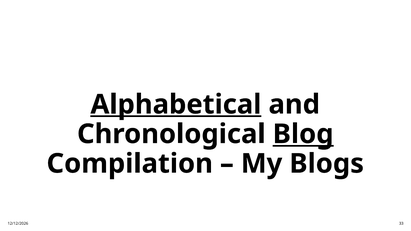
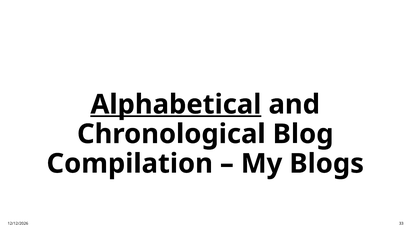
Blog underline: present -> none (303, 134)
